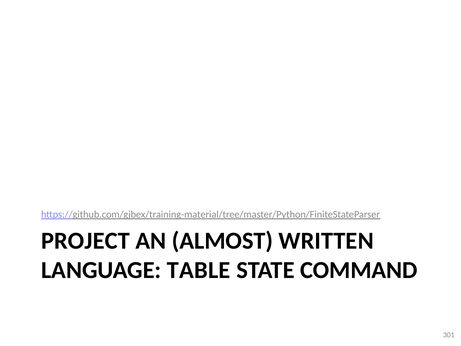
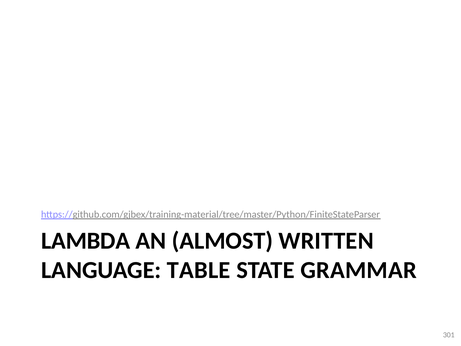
PROJECT: PROJECT -> LAMBDA (86, 241)
COMMAND: COMMAND -> GRAMMAR (359, 270)
